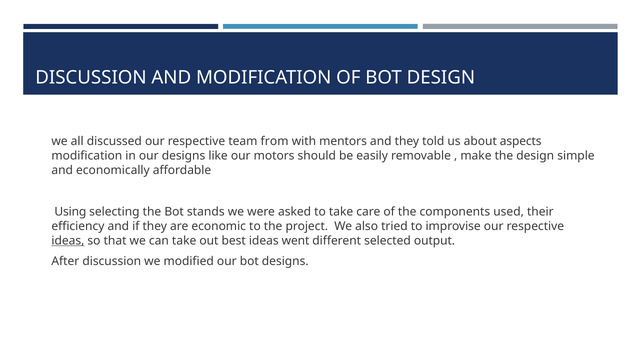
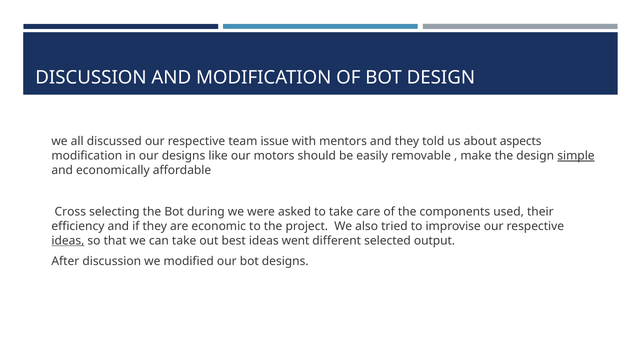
from: from -> issue (275, 142)
simple underline: none -> present (576, 156)
Using: Using -> Cross (70, 212)
stands: stands -> during (206, 212)
